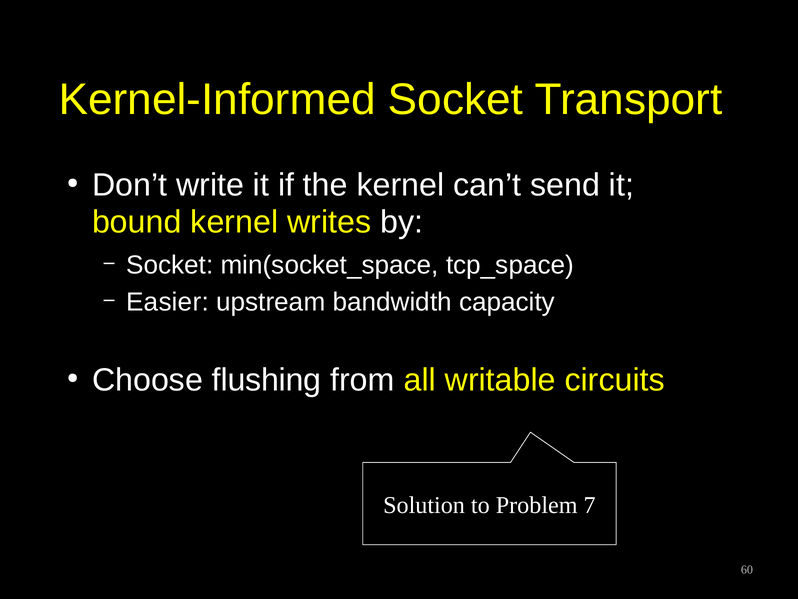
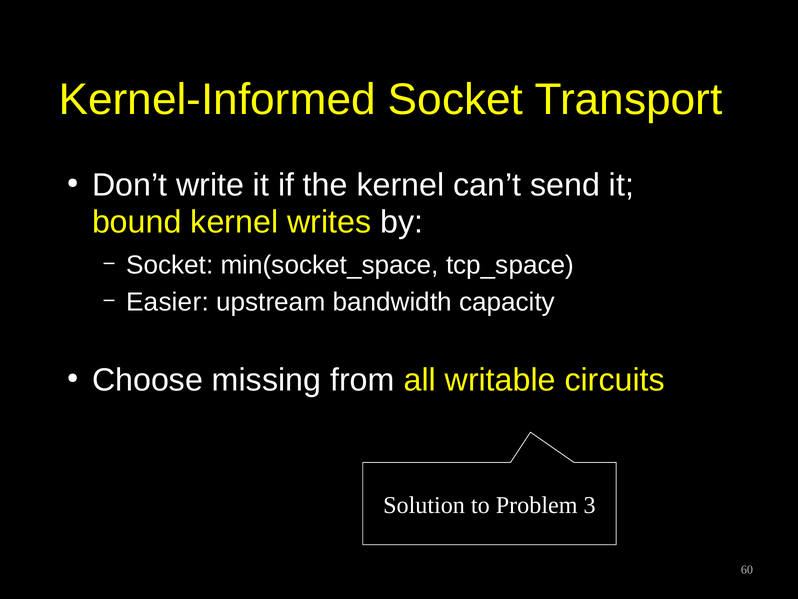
flushing: flushing -> missing (267, 380)
7: 7 -> 3 (590, 505)
